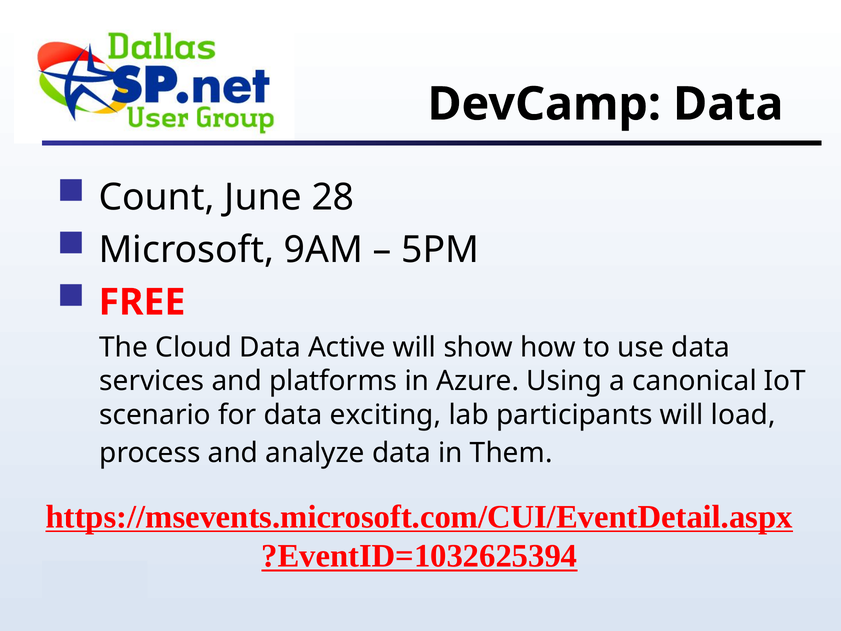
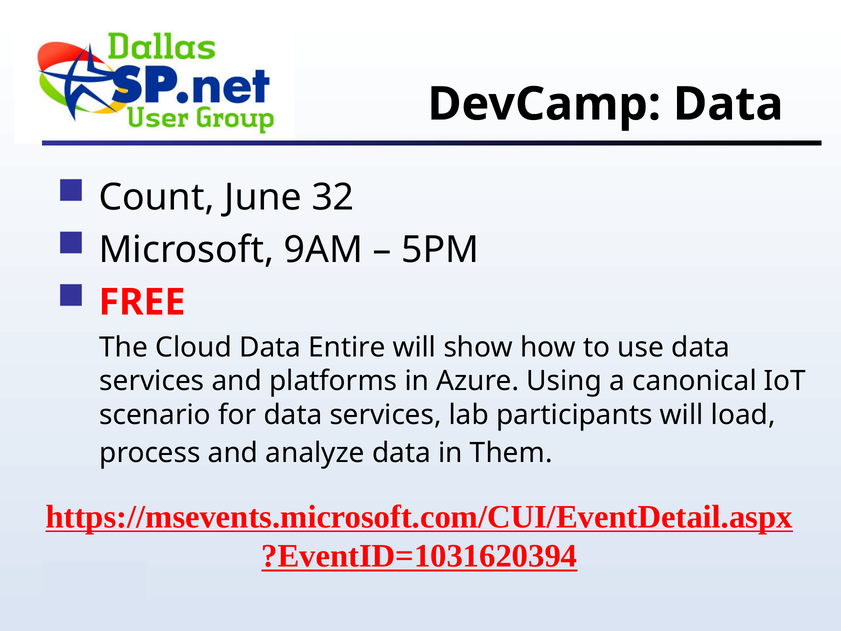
28: 28 -> 32 (333, 197)
Active: Active -> Entire (347, 347)
for data exciting: exciting -> services (386, 415)
?EventID=1032625394: ?EventID=1032625394 -> ?EventID=1031620394 (419, 556)
